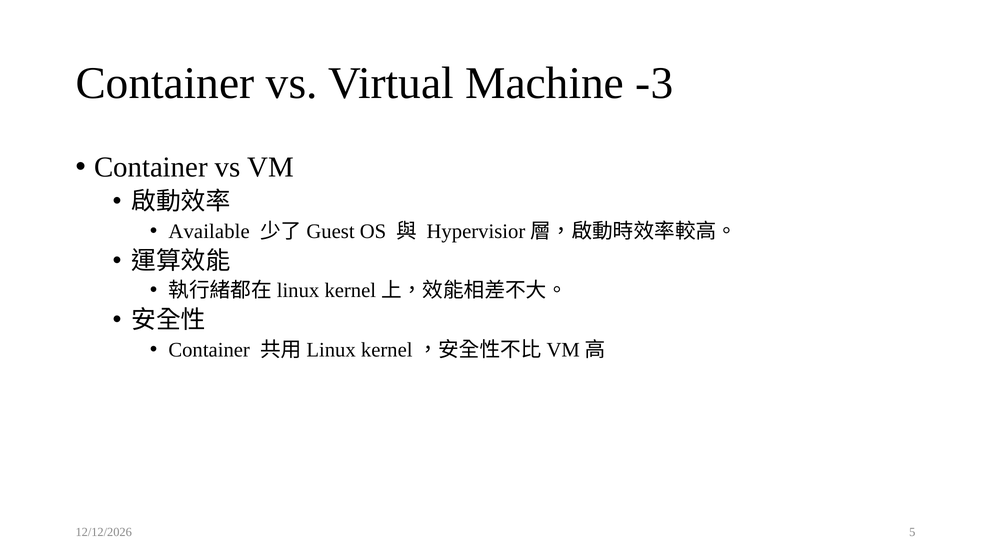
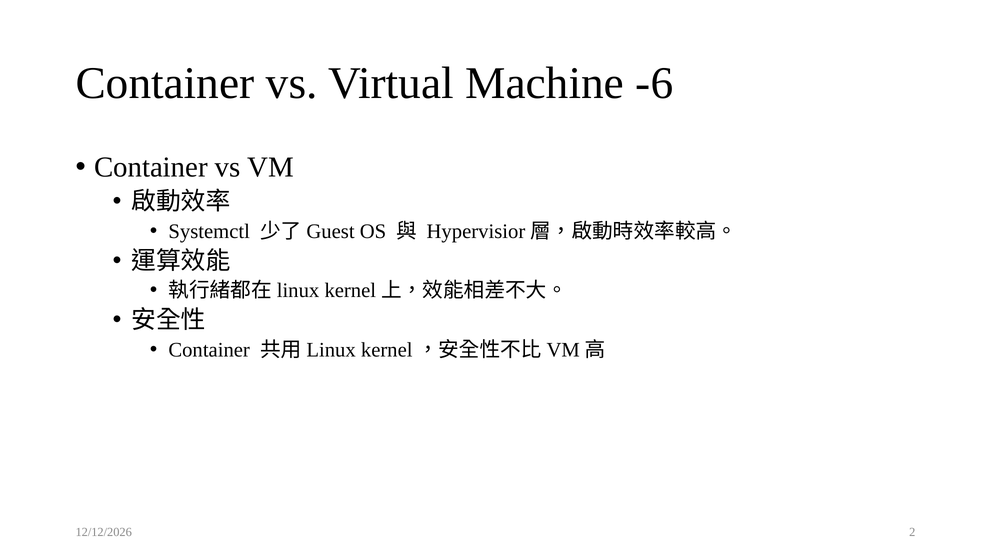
-3: -3 -> -6 (654, 83)
Available: Available -> Systemctl (209, 231)
5: 5 -> 2 (912, 532)
